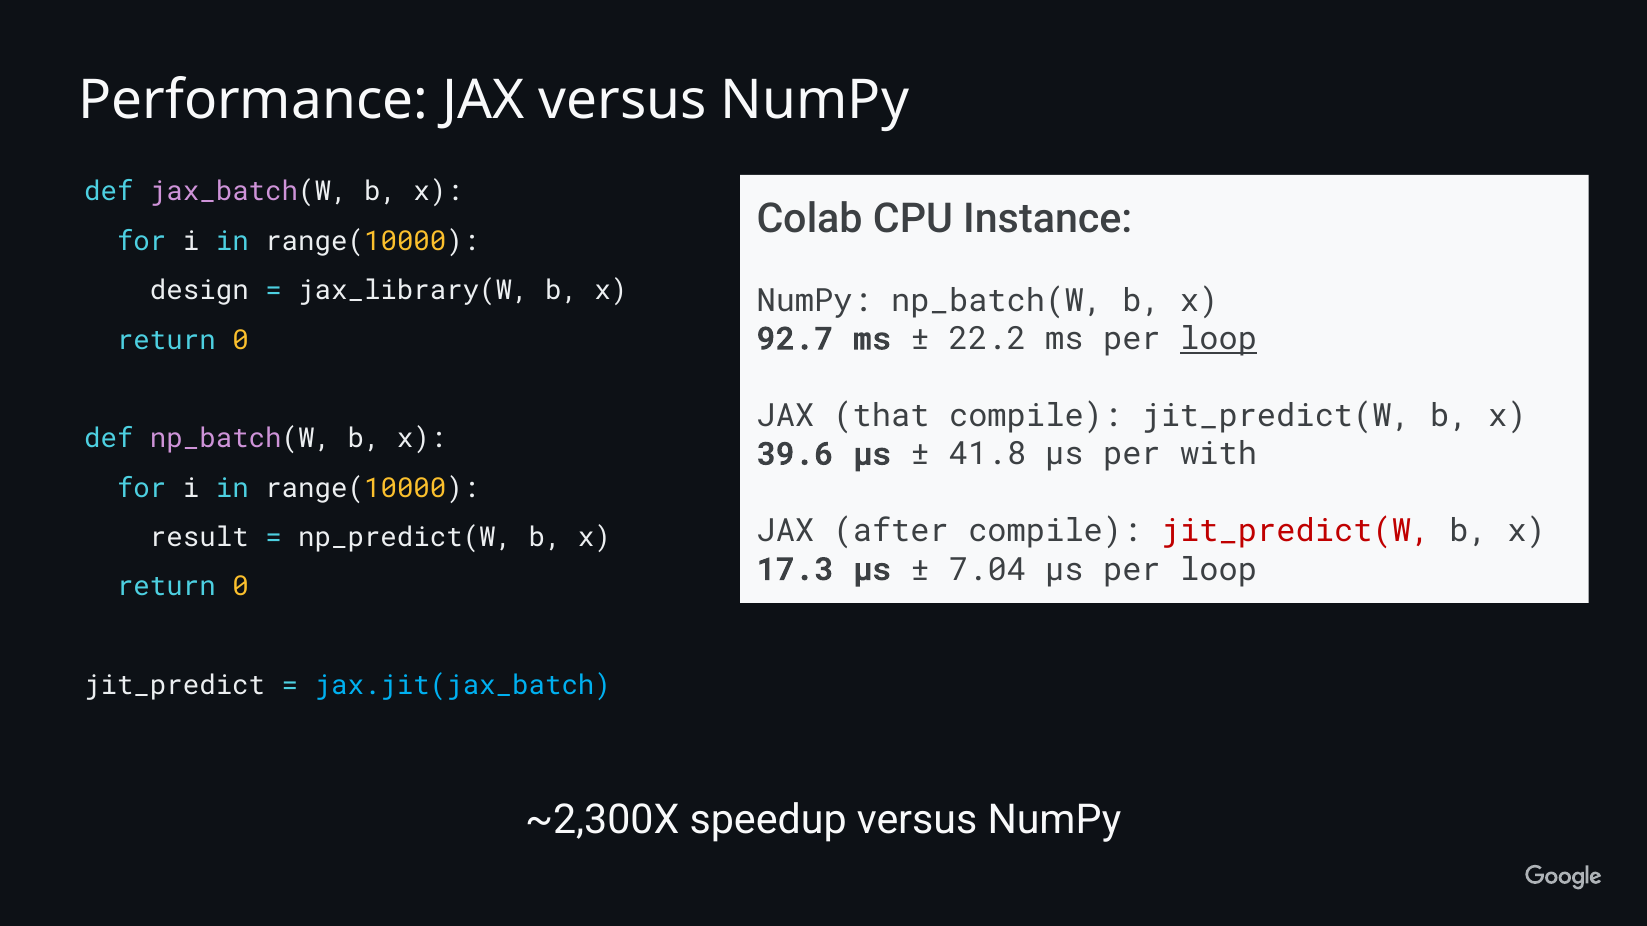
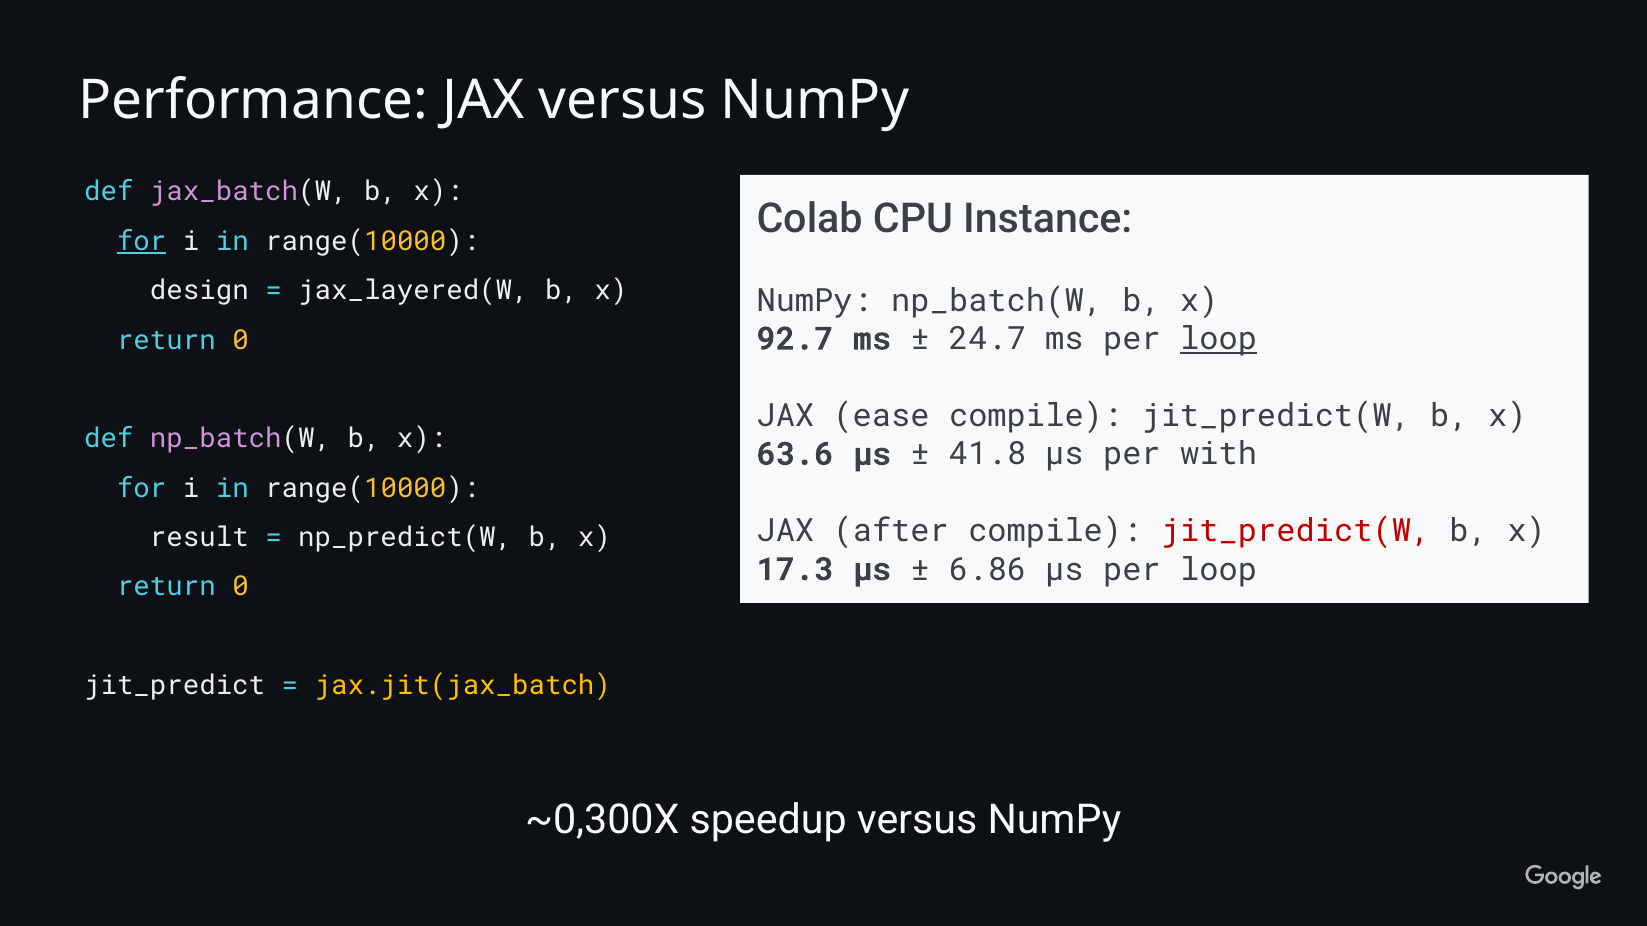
for underline: none -> present (142, 241)
jax_library(W: jax_library(W -> jax_layered(W (413, 291)
22.2: 22.2 -> 24.7 (987, 339)
that: that -> ease (881, 416)
39.6: 39.6 -> 63.6 (795, 454)
7.04: 7.04 -> 6.86 (987, 570)
jax.jit(jax_batch colour: light blue -> yellow (463, 686)
~2,300X: ~2,300X -> ~0,300X (602, 821)
